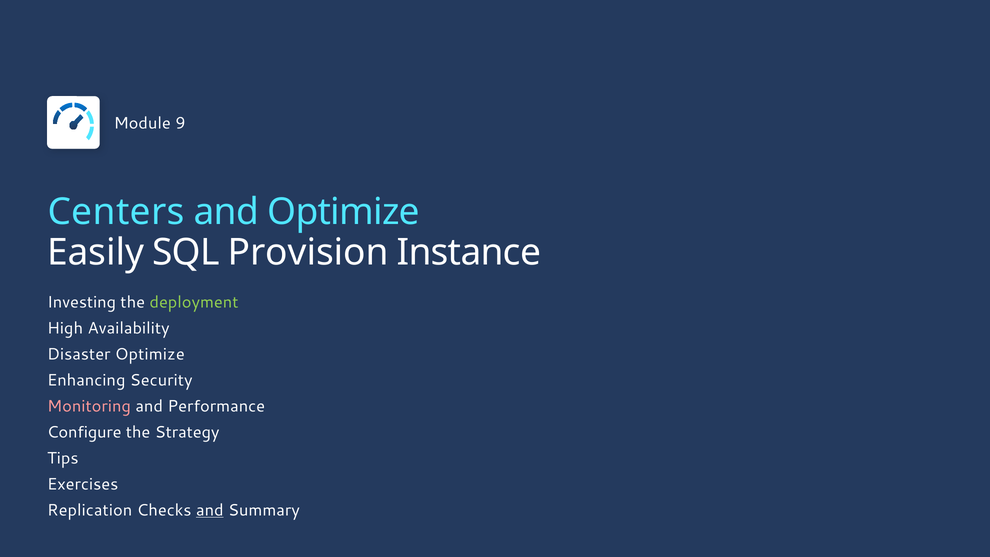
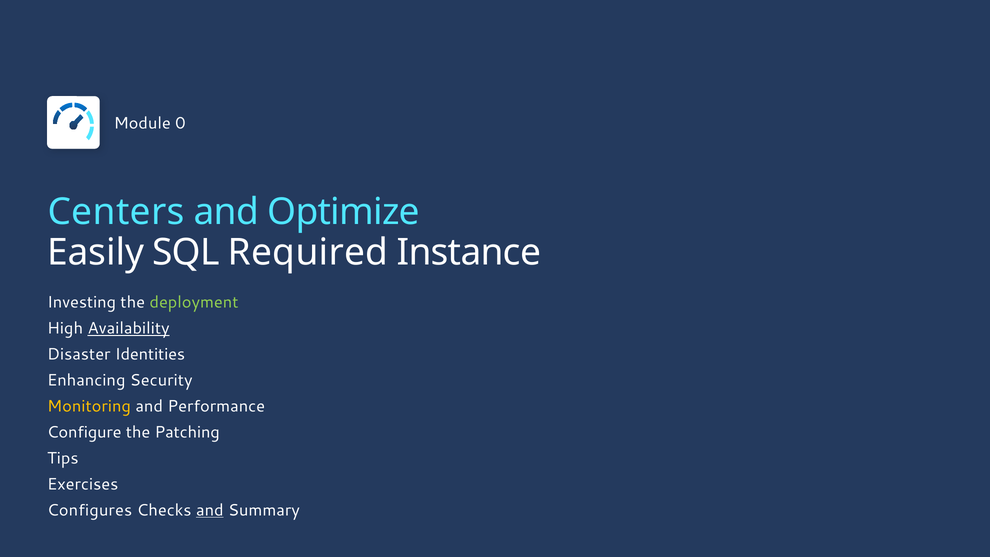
9: 9 -> 0 (180, 123)
Provision: Provision -> Required (308, 252)
Availability underline: none -> present (129, 328)
Disaster Optimize: Optimize -> Identities (150, 354)
Monitoring colour: pink -> yellow (89, 406)
Strategy: Strategy -> Patching (187, 432)
Replication: Replication -> Configures (90, 510)
